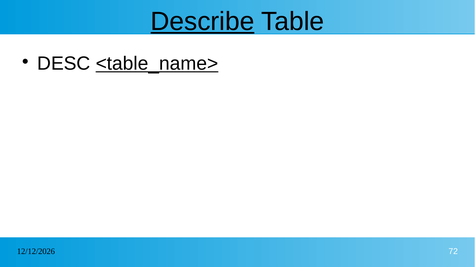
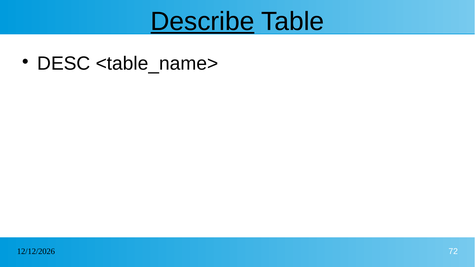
<table_name> underline: present -> none (157, 64)
